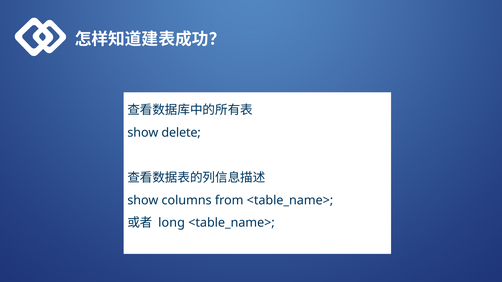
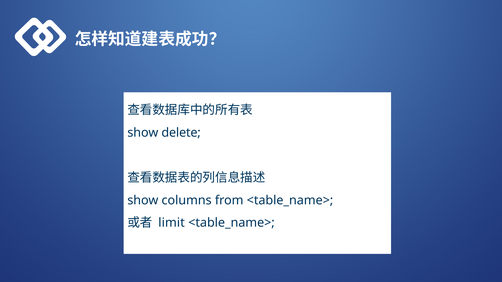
long: long -> limit (172, 223)
